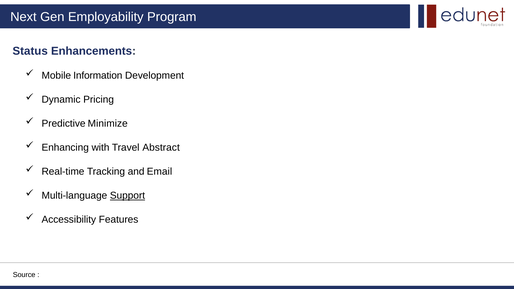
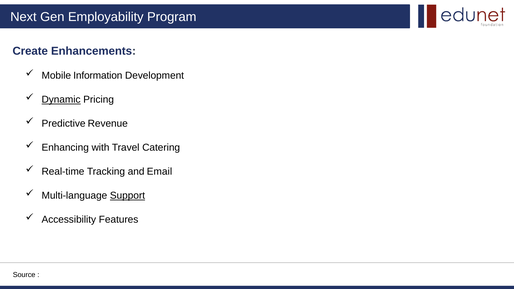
Status: Status -> Create (30, 51)
Dynamic underline: none -> present (61, 100)
Minimize: Minimize -> Revenue (108, 124)
Abstract: Abstract -> Catering (161, 148)
